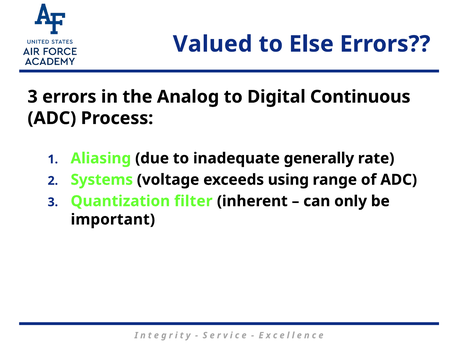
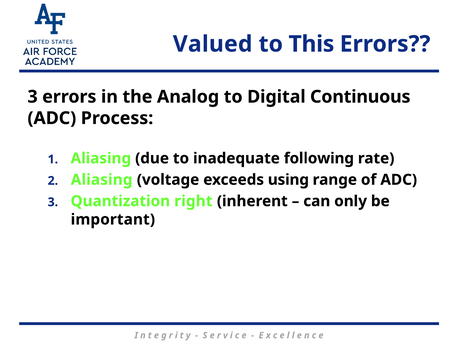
Else: Else -> This (311, 44)
generally: generally -> following (319, 158)
Systems: Systems -> Aliasing (102, 179)
filter: filter -> right (193, 201)
